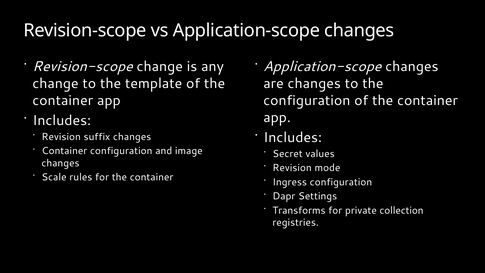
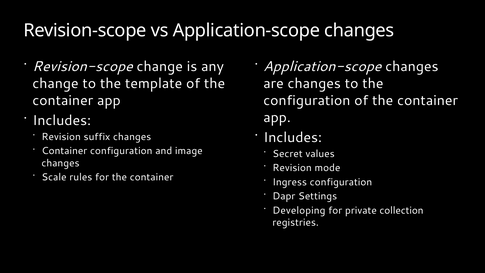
Transforms: Transforms -> Developing (299, 210)
